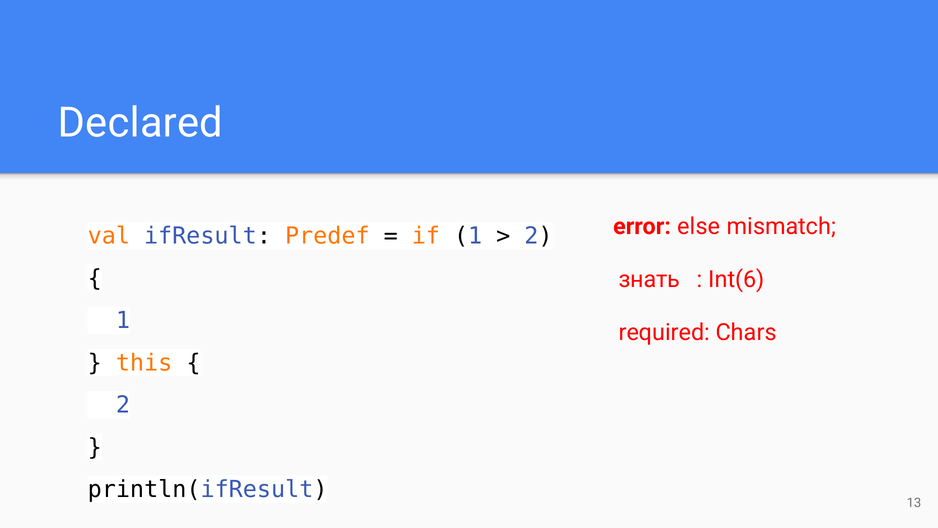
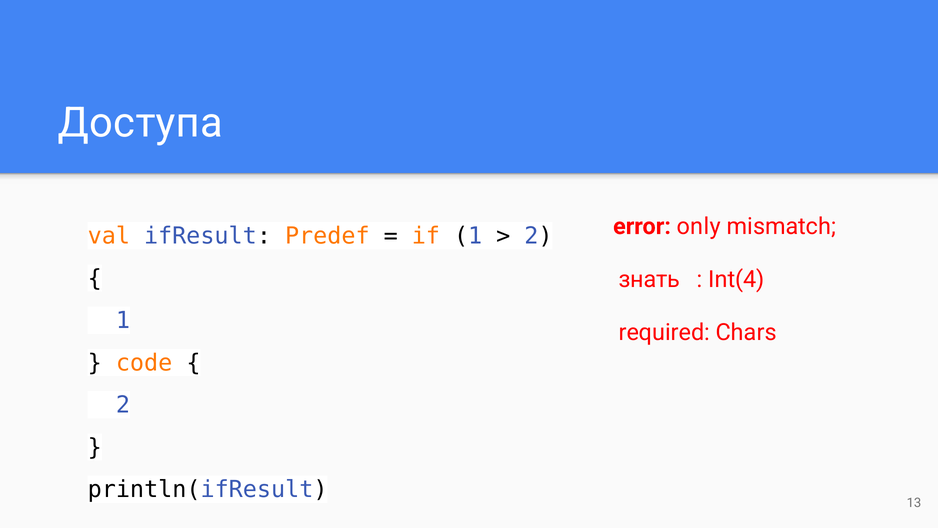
Declared: Declared -> Доступа (140, 123)
else: else -> only (699, 226)
Int(6: Int(6 -> Int(4 (736, 279)
this: this -> code (144, 363)
